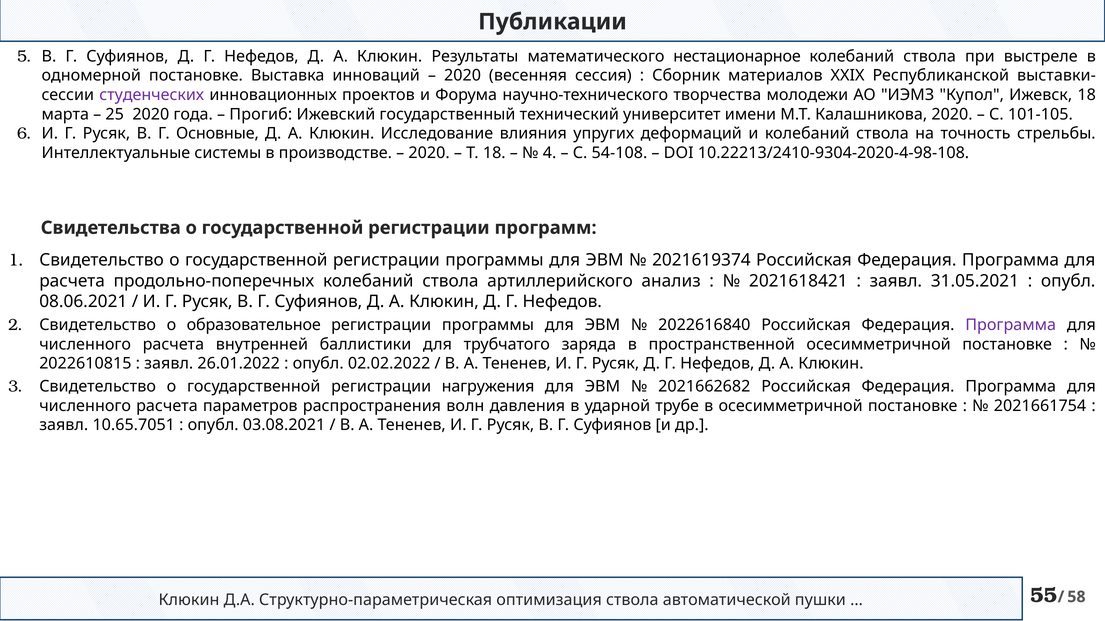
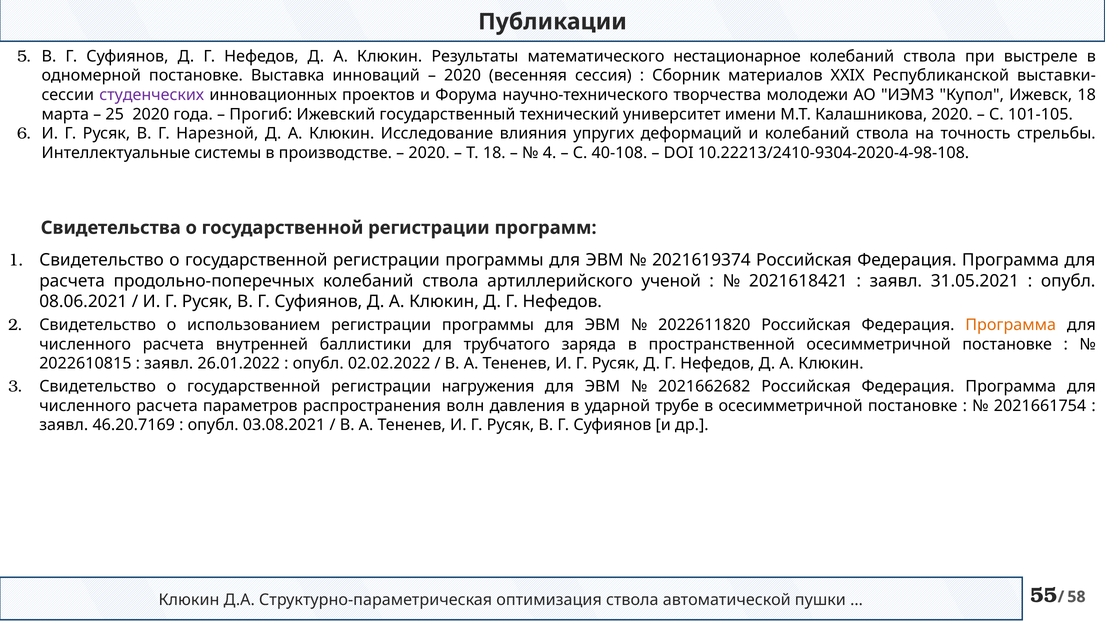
Основные: Основные -> Нарезной (217, 134)
54-108: 54-108 -> 40-108 (619, 153)
анализ: анализ -> ученой (671, 281)
образовательное: образовательное -> использованием (254, 325)
2022616840: 2022616840 -> 2022611820 (704, 325)
Программа colour: purple -> orange (1011, 325)
10.65.7051: 10.65.7051 -> 46.20.7169 (134, 425)
